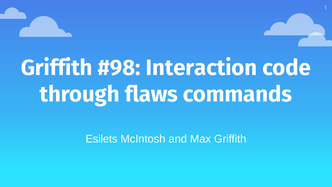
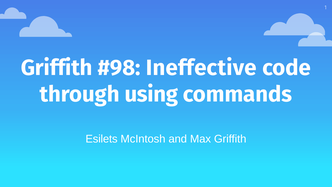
Interaction: Interaction -> Ineffective (201, 68)
flaws: flaws -> using (151, 94)
